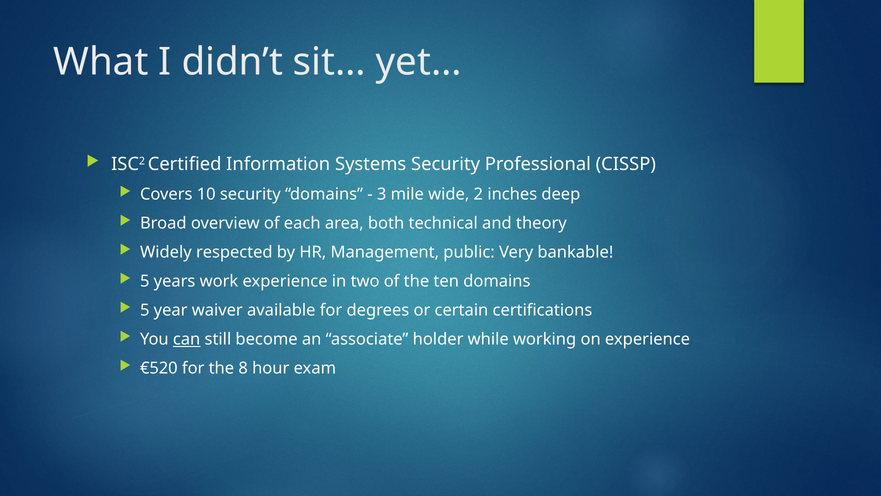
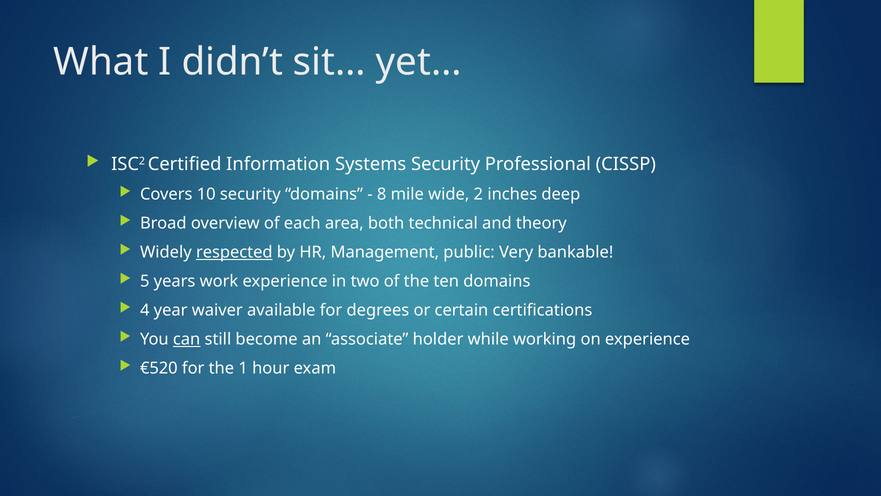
3: 3 -> 8 (382, 194)
respected underline: none -> present (234, 252)
5: 5 -> 4 (145, 310)
8: 8 -> 1 (243, 368)
